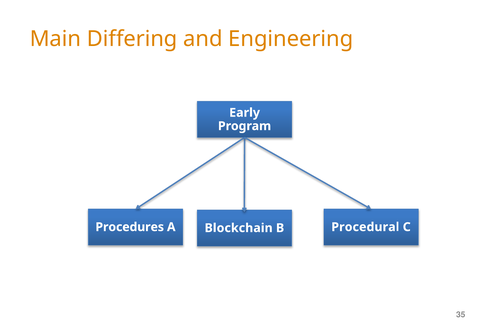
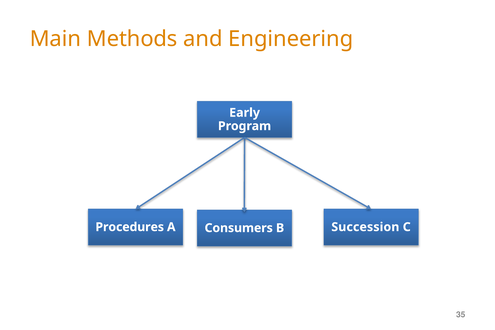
Differing: Differing -> Methods (132, 39)
Blockchain: Blockchain -> Consumers (239, 228)
Procedural: Procedural -> Succession (365, 227)
